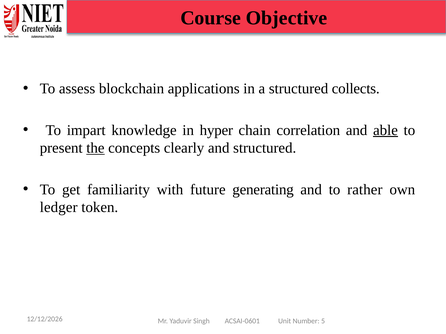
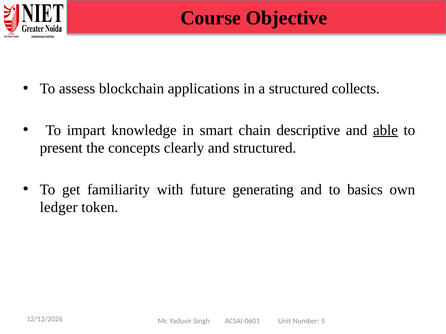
hyper: hyper -> smart (216, 130)
correlation: correlation -> descriptive (308, 130)
the underline: present -> none (95, 148)
rather: rather -> basics (365, 190)
